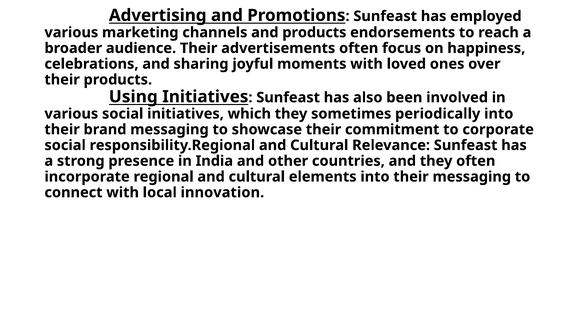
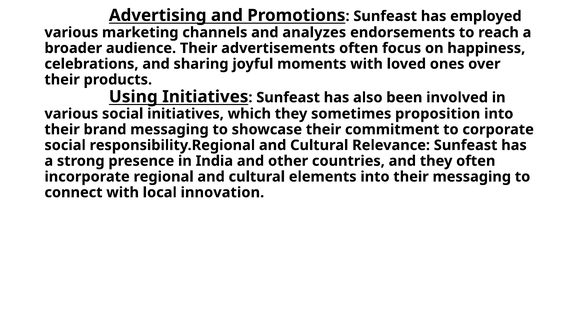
and products: products -> analyzes (314, 32)
periodically: periodically -> proposition (438, 114)
